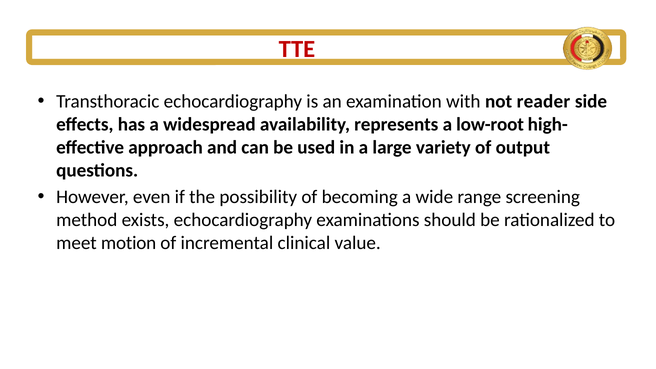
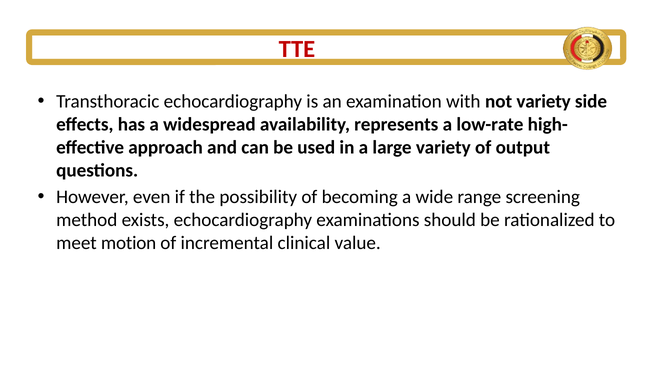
not reader: reader -> variety (544, 101)
low-root: low-root -> low-rate (490, 124)
